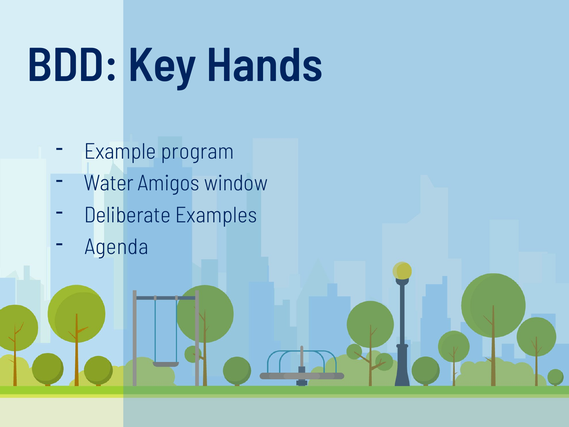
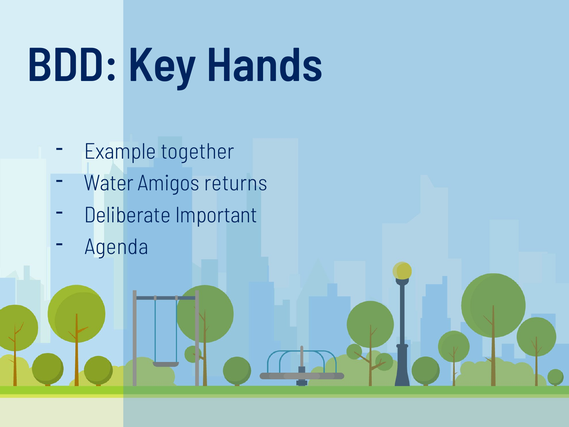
program: program -> together (197, 151)
window: window -> returns (236, 183)
Examples: Examples -> Important (216, 215)
